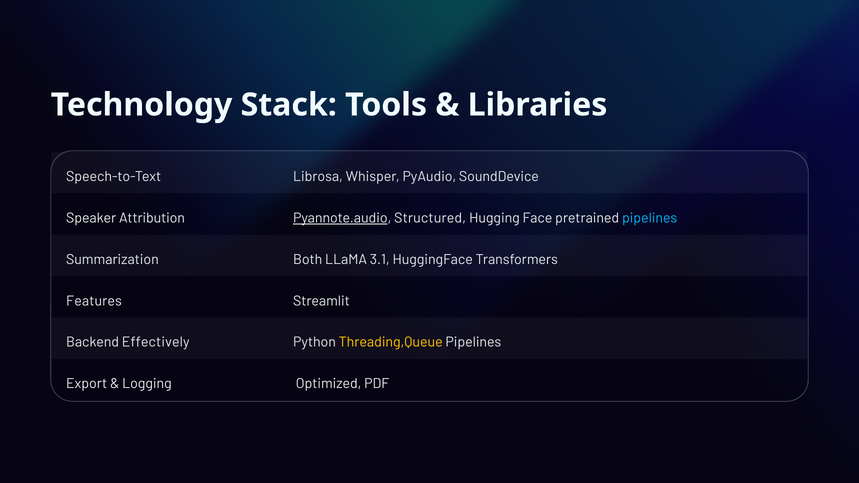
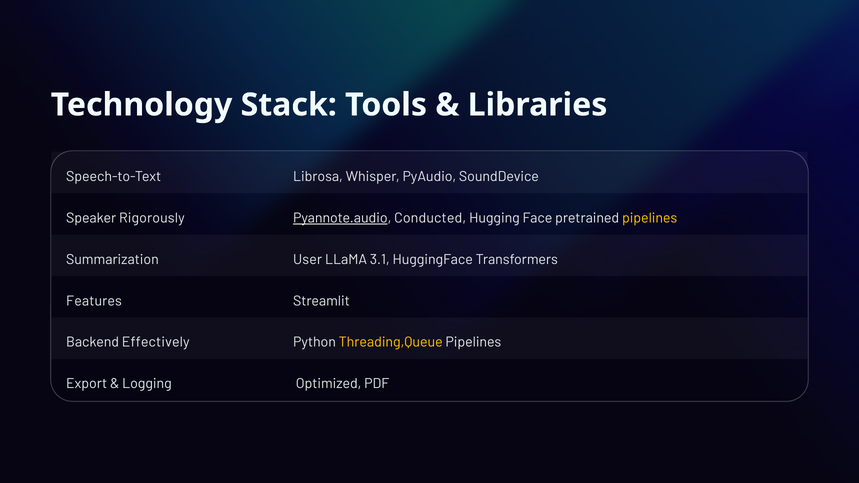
Attribution: Attribution -> Rigorously (152, 218)
Structured: Structured -> Conducted (430, 218)
pipelines colour: light blue -> yellow (650, 218)
Both: Both -> User (308, 259)
